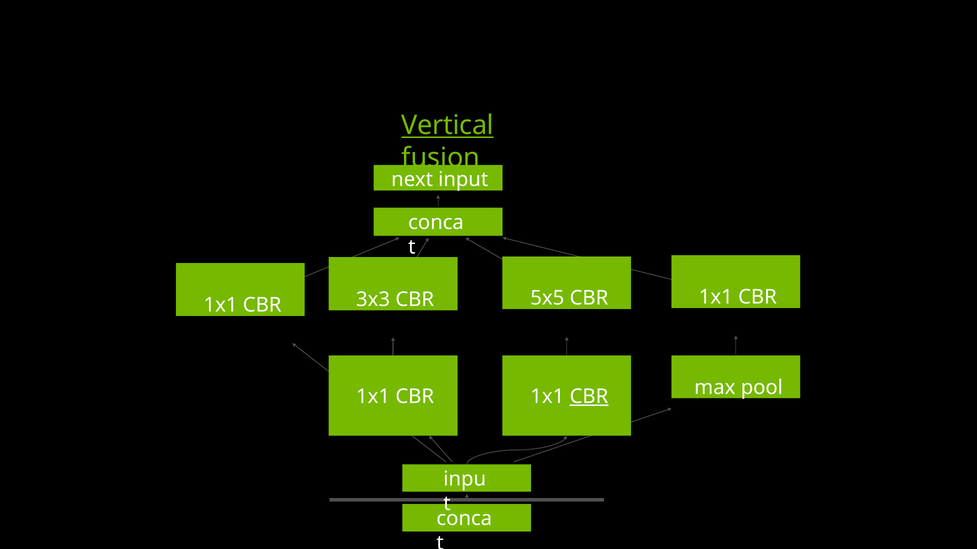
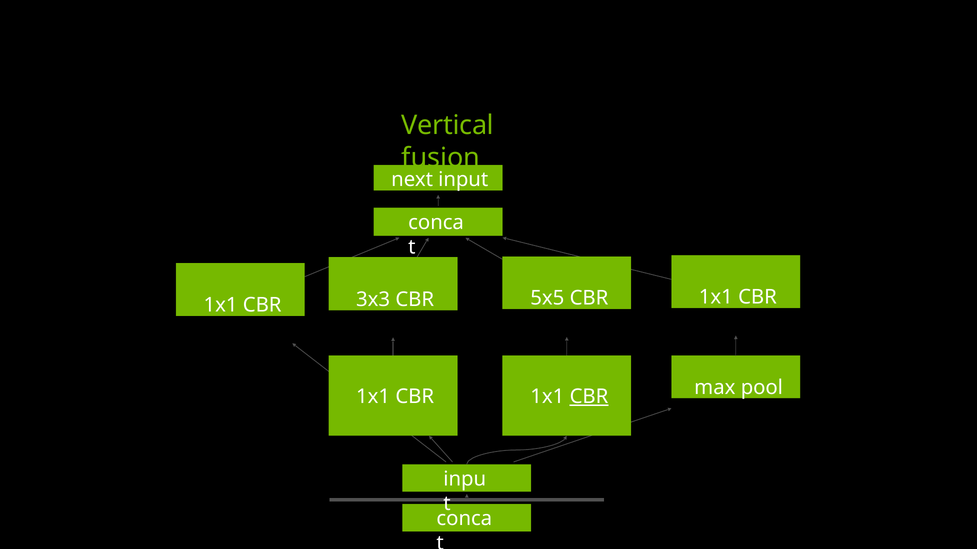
Vertical underline: present -> none (448, 126)
